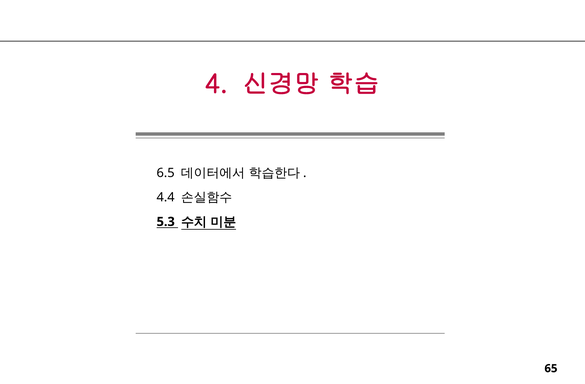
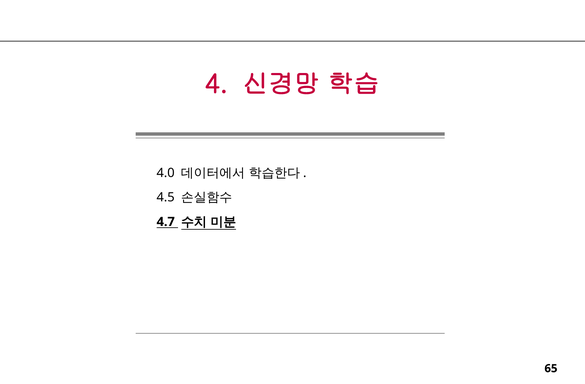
6.5: 6.5 -> 4.0 (166, 173)
4.4: 4.4 -> 4.5 (166, 197)
5.3: 5.3 -> 4.7 (166, 222)
